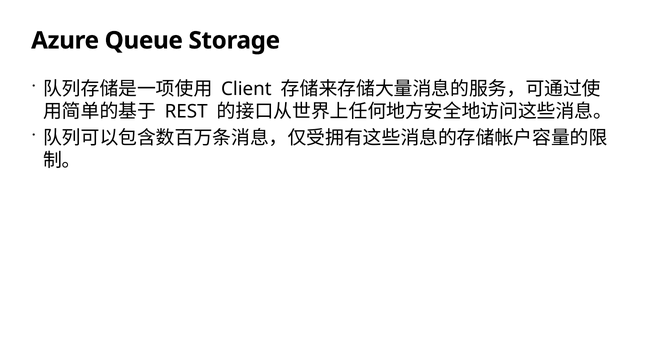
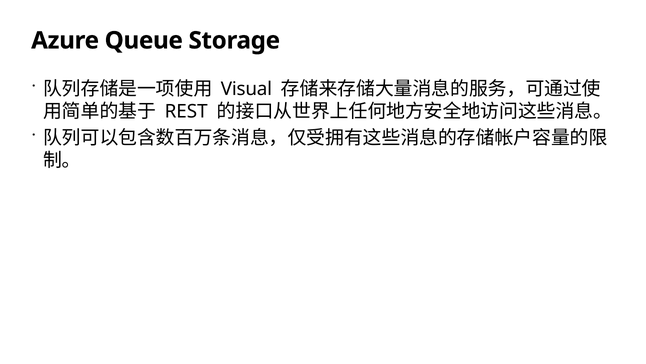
Client: Client -> Visual (246, 89)
